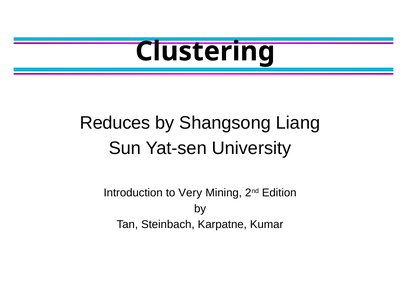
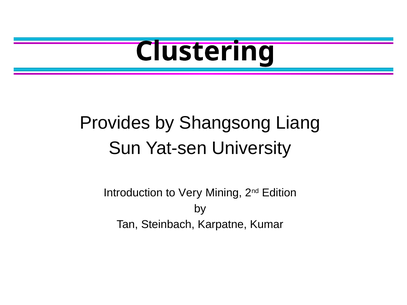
Reduces: Reduces -> Provides (115, 123)
